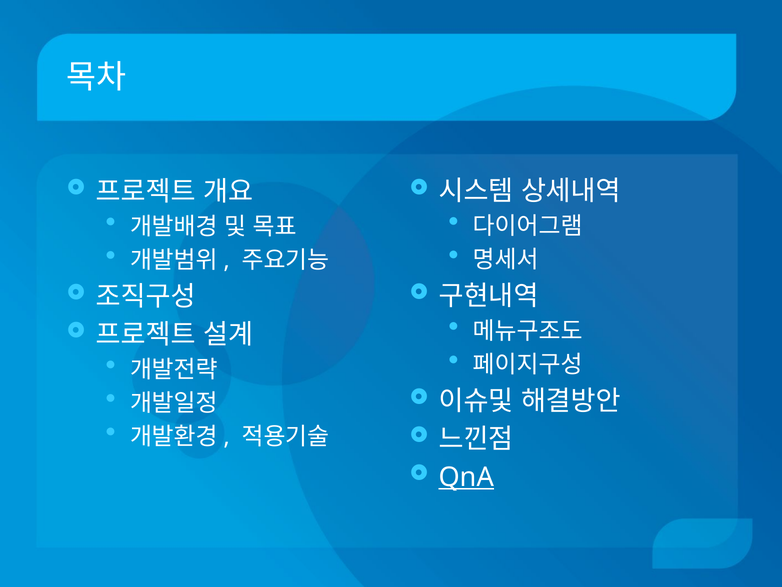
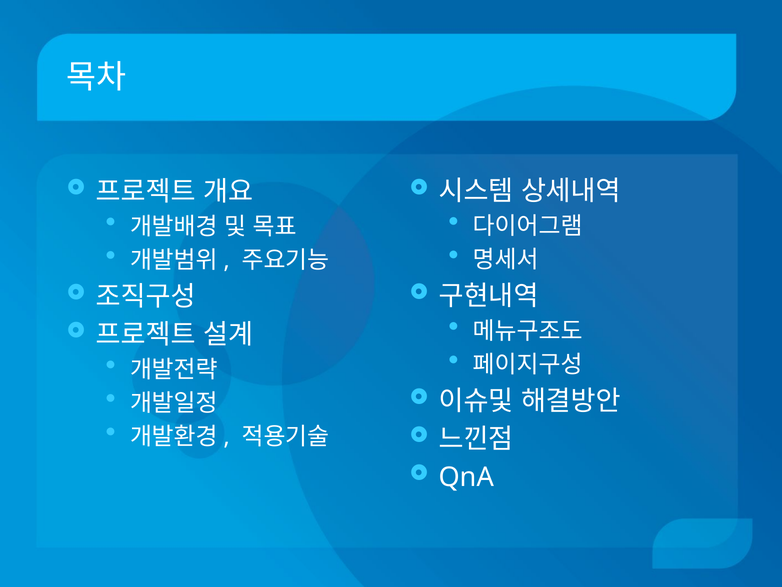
QnA underline: present -> none (466, 477)
